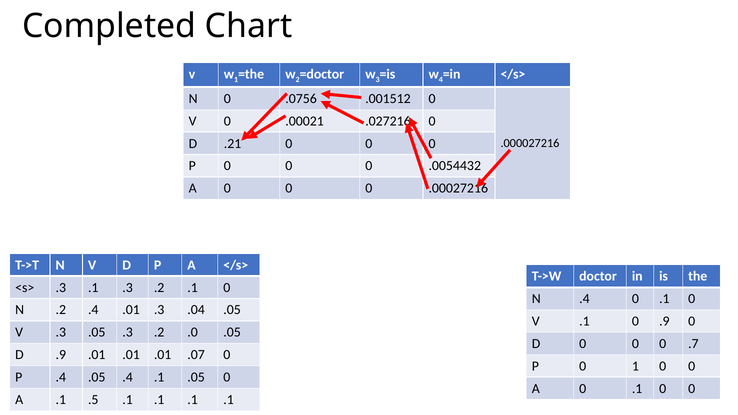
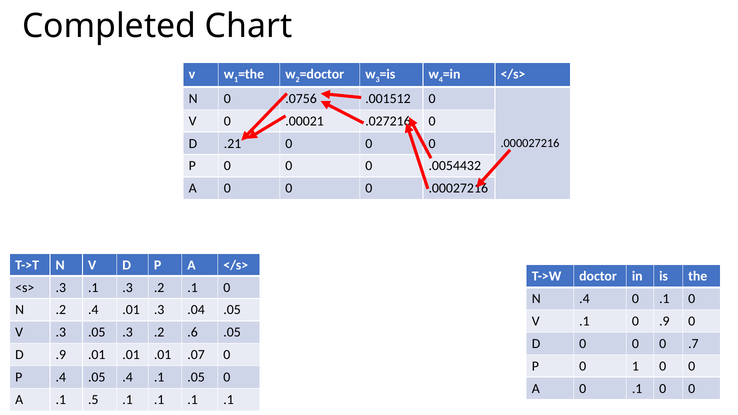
.0: .0 -> .6 (193, 332)
